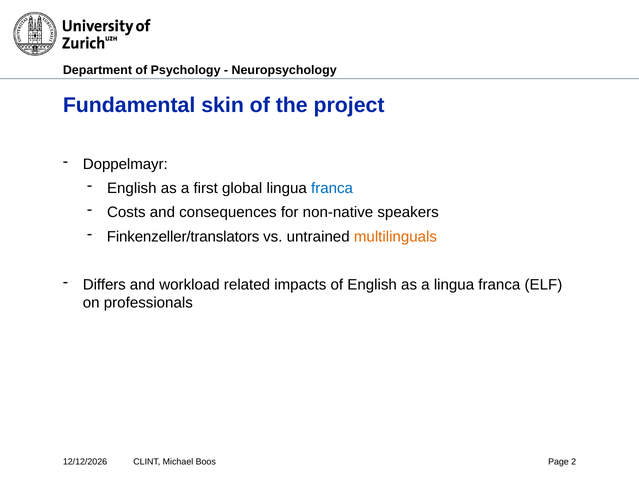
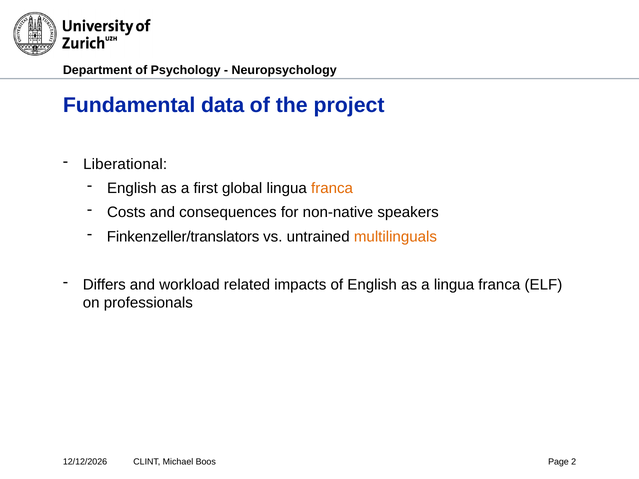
skin: skin -> data (223, 105)
Doppelmayr: Doppelmayr -> Liberational (125, 164)
franca colour: blue -> orange (332, 188)
